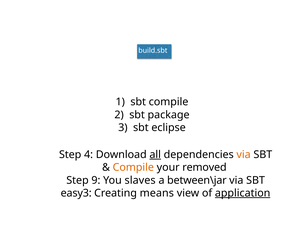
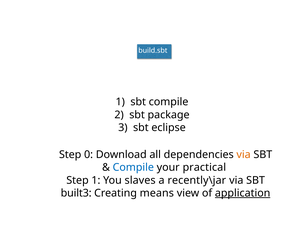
4: 4 -> 0 (89, 155)
all underline: present -> none (155, 155)
Compile colour: orange -> blue (133, 167)
removed: removed -> practical (204, 167)
Step 9: 9 -> 1 (96, 180)
between\jar: between\jar -> recently\jar (197, 180)
easy3: easy3 -> built3 (76, 193)
